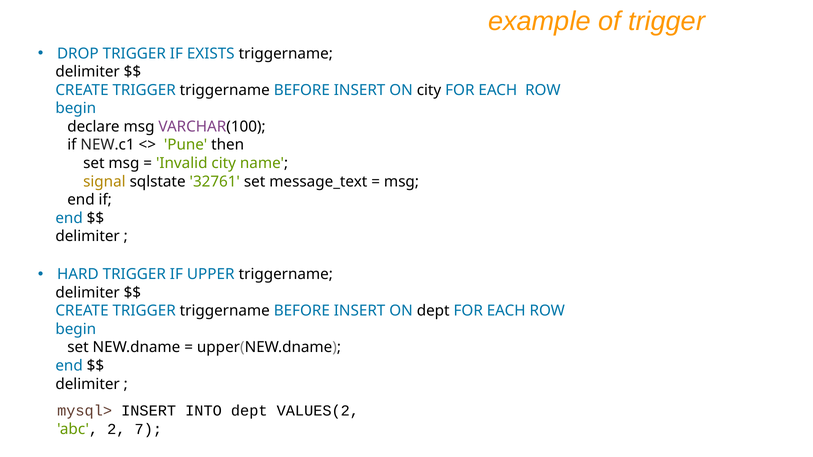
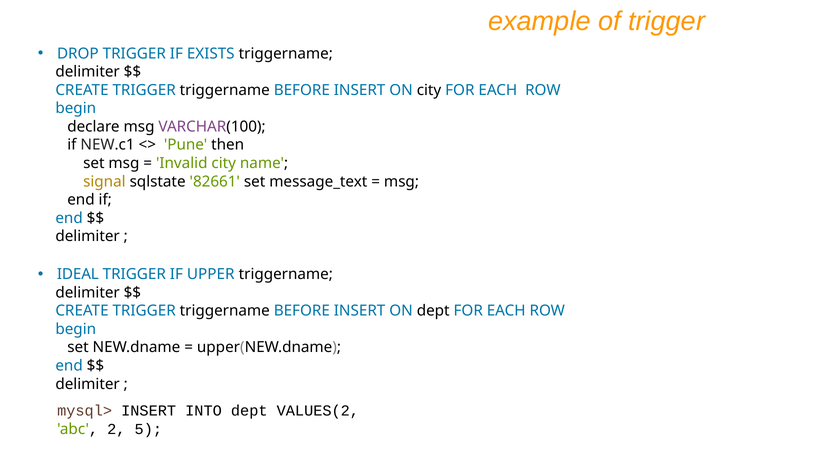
32761: 32761 -> 82661 (215, 182)
HARD: HARD -> IDEAL (78, 275)
7: 7 -> 5 (148, 429)
